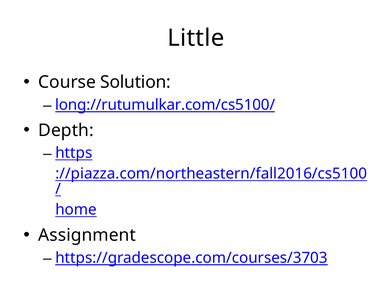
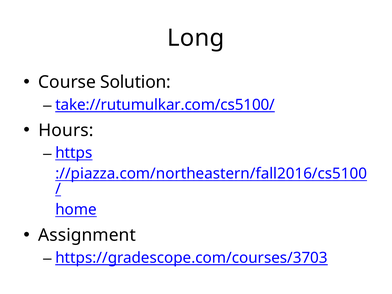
Little: Little -> Long (196, 38)
long://rutumulkar.com/cs5100/: long://rutumulkar.com/cs5100/ -> take://rutumulkar.com/cs5100/ (165, 105)
Depth: Depth -> Hours (66, 130)
